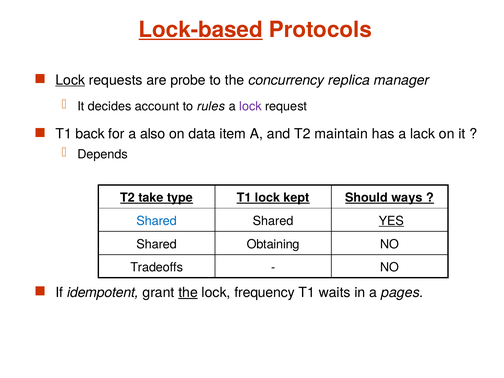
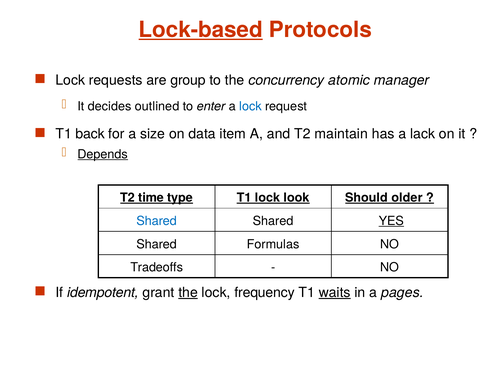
Lock underline: present -> none (70, 80)
probe: probe -> group (188, 80)
replica: replica -> atomic (349, 80)
account: account -> outlined (157, 106)
rules: rules -> enter (211, 106)
lock colour: purple -> blue (250, 106)
also: also -> size (153, 134)
Depends underline: none -> present (103, 154)
take: take -> time (151, 198)
kept: kept -> look (297, 198)
ways: ways -> older (407, 198)
Obtaining: Obtaining -> Formulas (273, 244)
waits underline: none -> present (335, 292)
